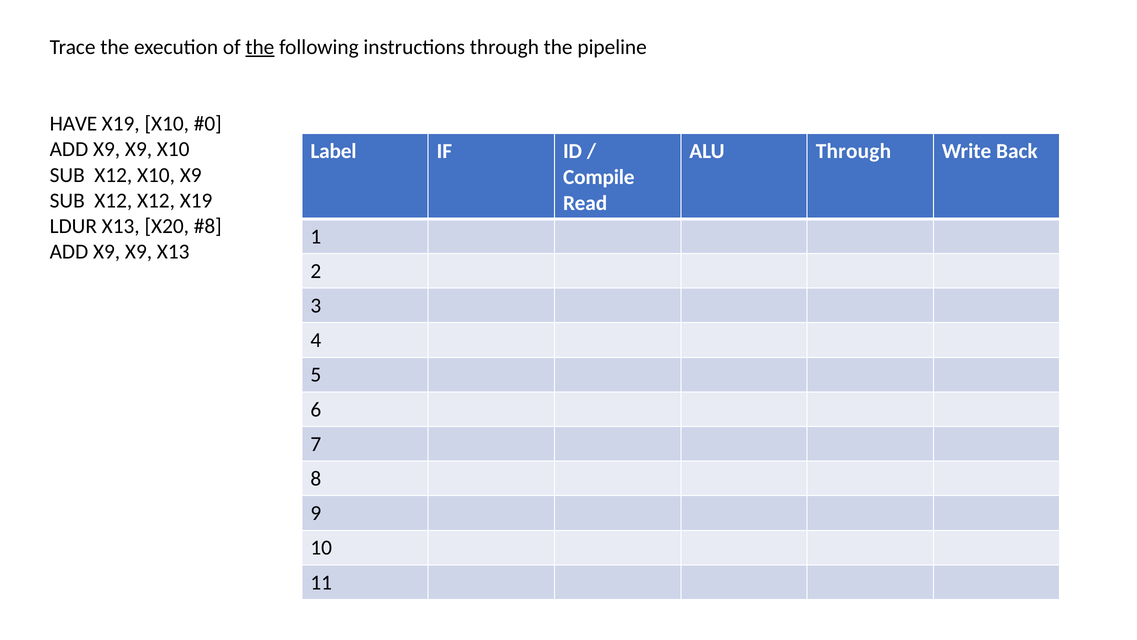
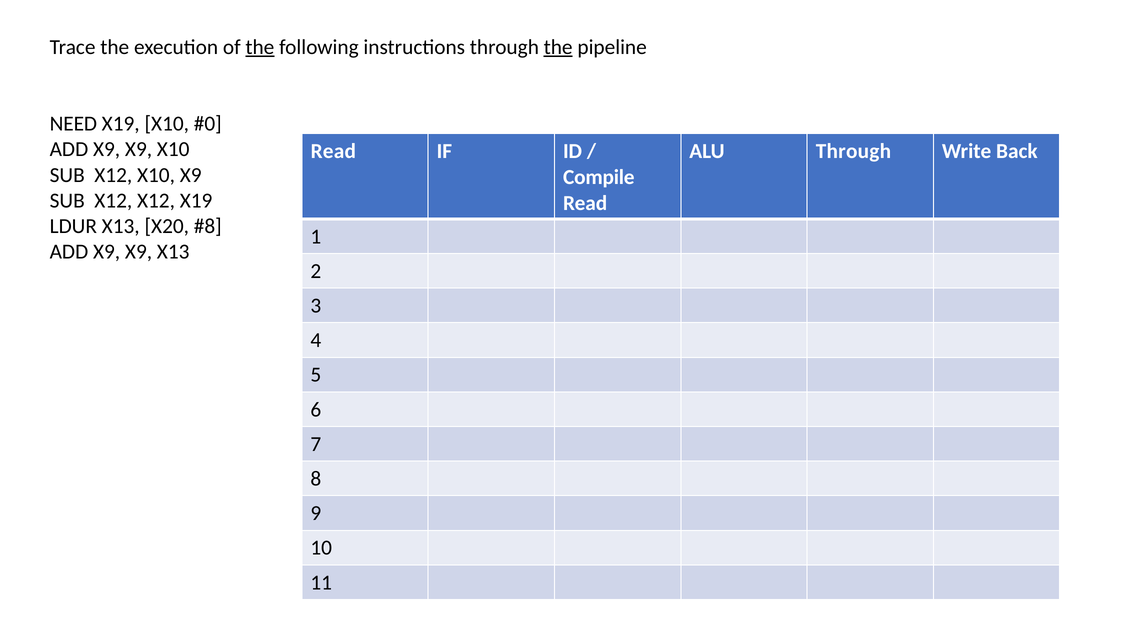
the underline: none -> present (558, 47)
HAVE: HAVE -> NEED (73, 124)
Label: Label -> Read (333, 151)
